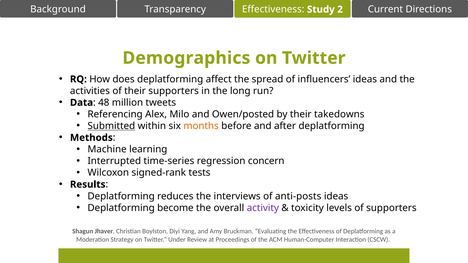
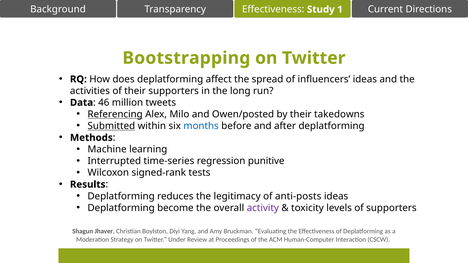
2: 2 -> 1 (340, 9)
Demographics: Demographics -> Bootstrapping (186, 58)
48: 48 -> 46 (104, 103)
Referencing underline: none -> present (115, 114)
months colour: orange -> blue (201, 126)
concern: concern -> punitive (266, 161)
interviews: interviews -> legitimacy (237, 196)
